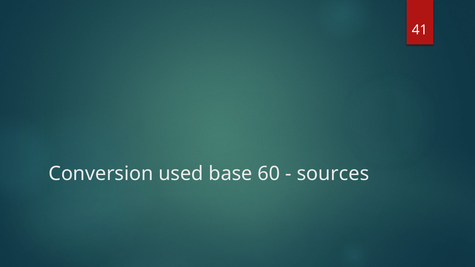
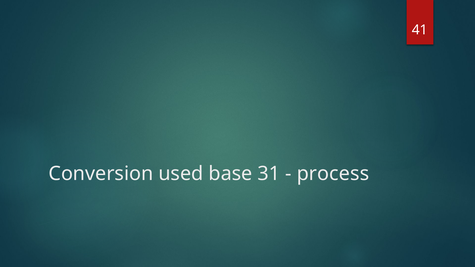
60: 60 -> 31 (269, 174)
sources: sources -> process (333, 174)
